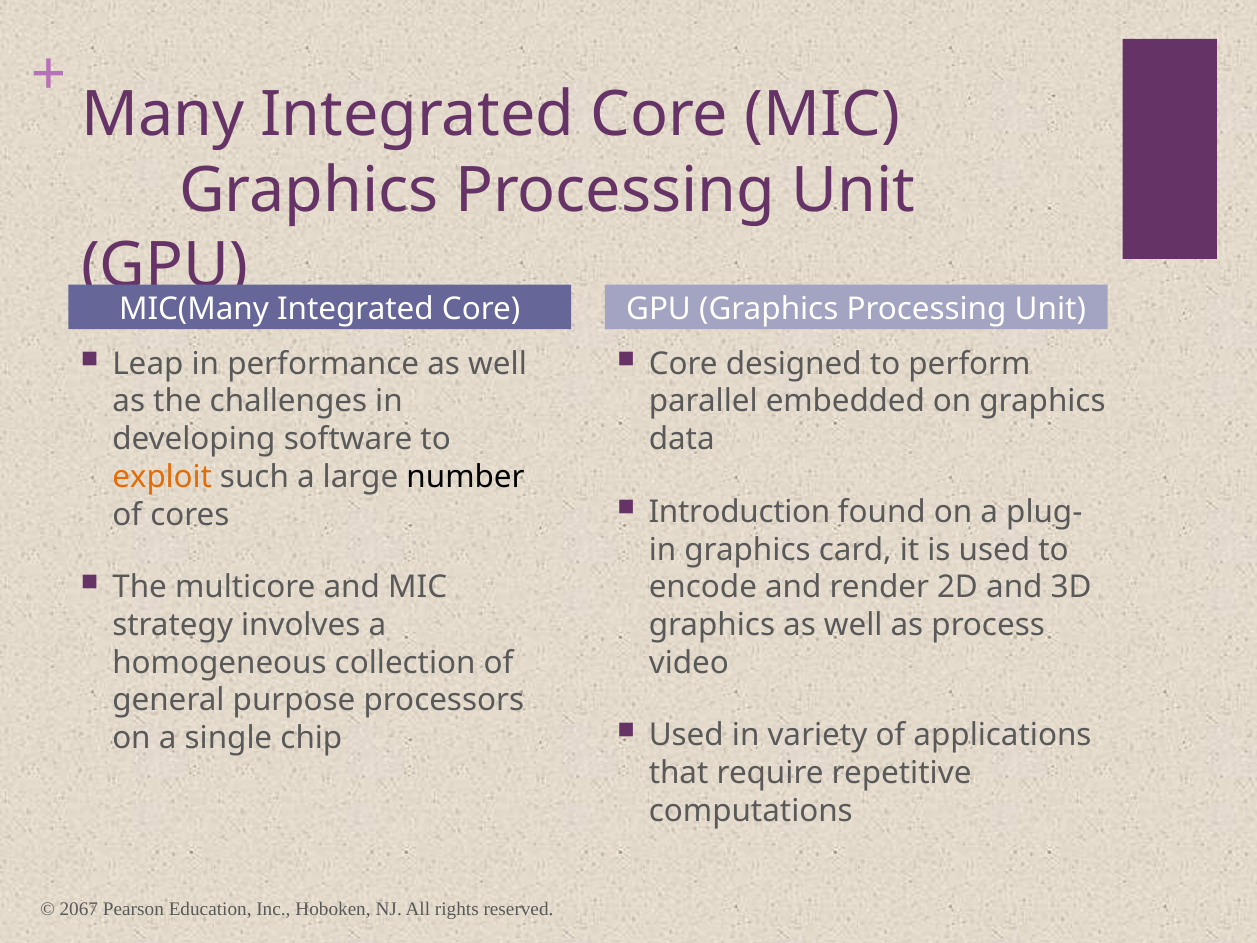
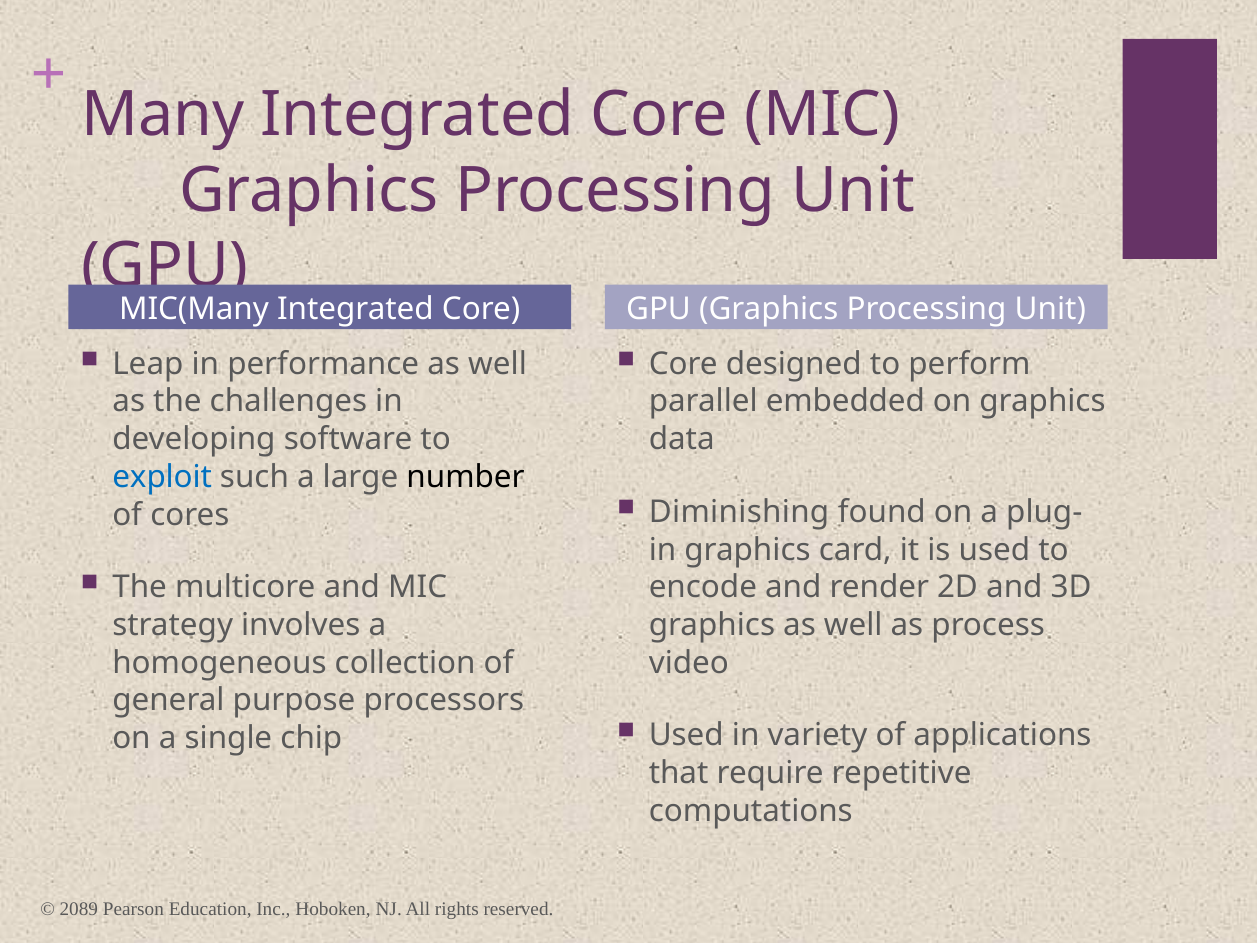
exploit colour: orange -> blue (162, 477)
Introduction: Introduction -> Diminishing (739, 512)
2067: 2067 -> 2089 (79, 909)
